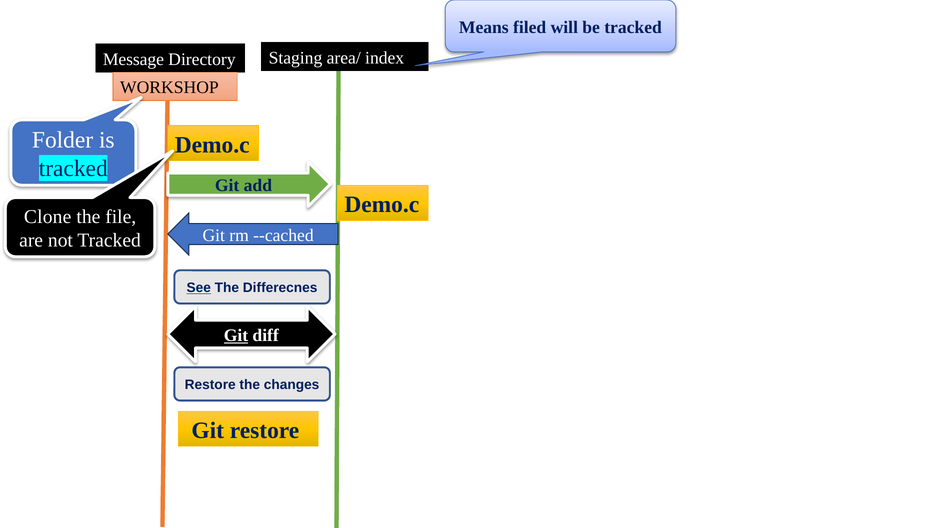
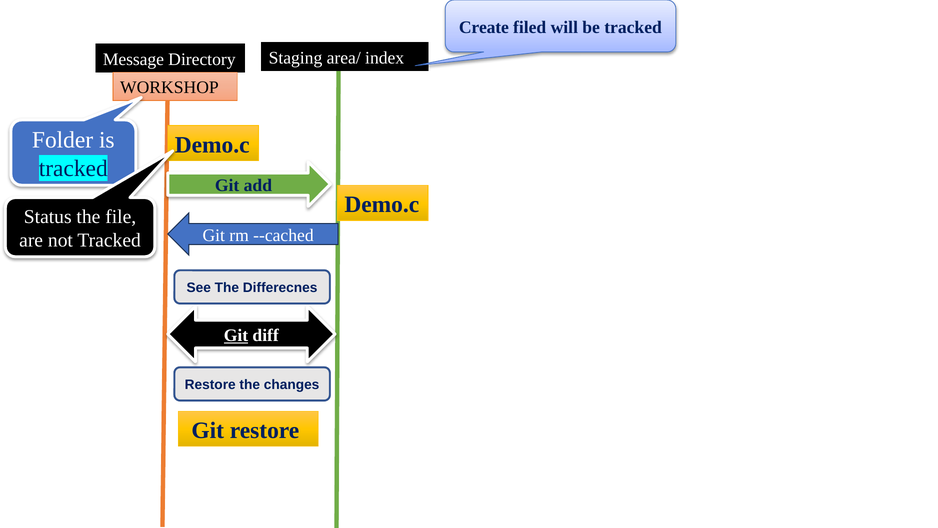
Means: Means -> Create (484, 27)
Clone: Clone -> Status (48, 217)
See underline: present -> none (199, 288)
